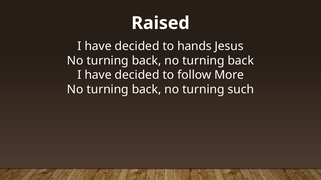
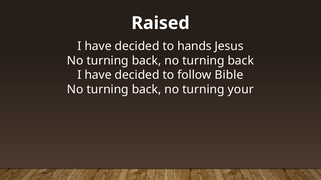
More: More -> Bible (229, 75)
such: such -> your (241, 90)
